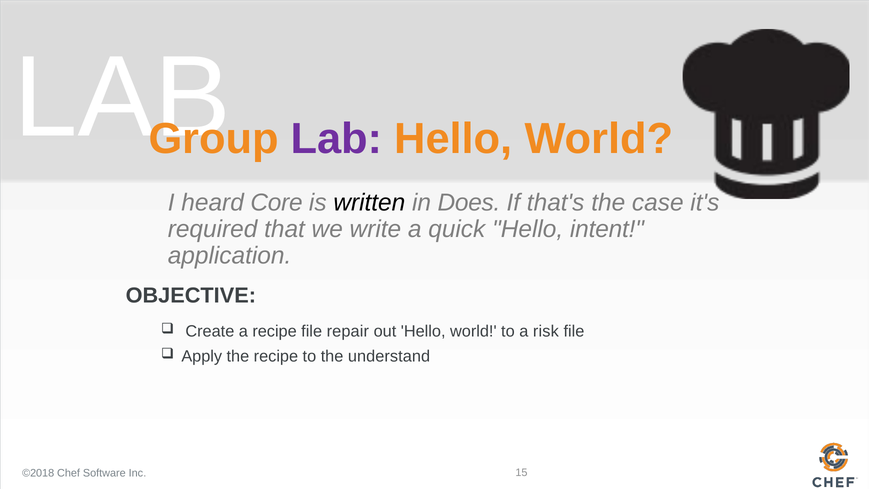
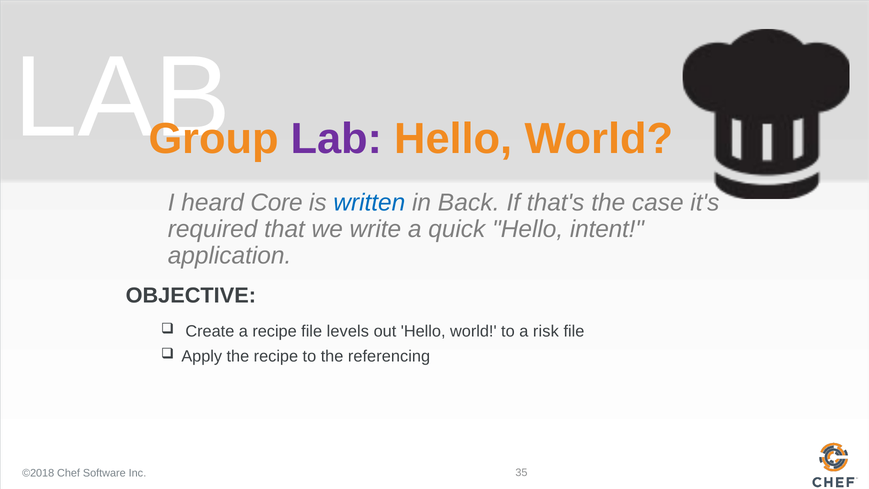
written colour: black -> blue (369, 203)
Does: Does -> Back (469, 203)
repair: repair -> levels (348, 331)
understand: understand -> referencing (389, 356)
15: 15 -> 35 (521, 472)
